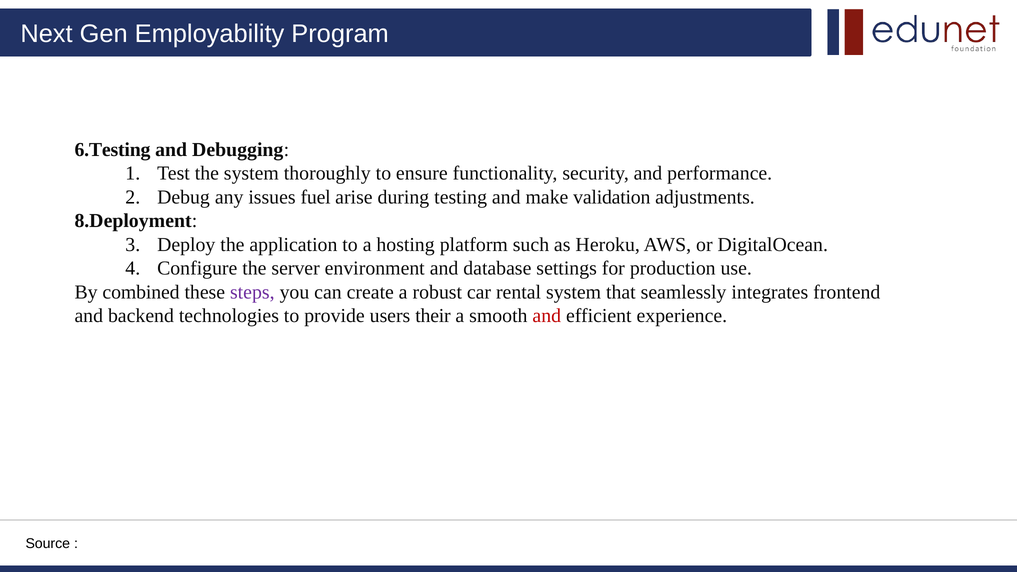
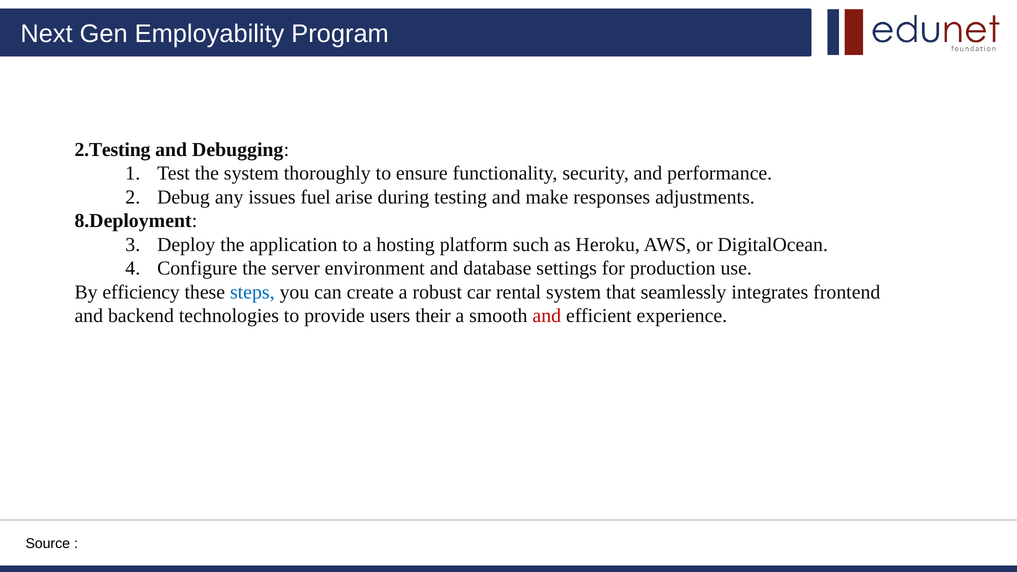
6.Testing: 6.Testing -> 2.Testing (112, 150)
validation: validation -> responses (612, 197)
combined: combined -> efficiency (141, 292)
steps colour: purple -> blue (252, 292)
